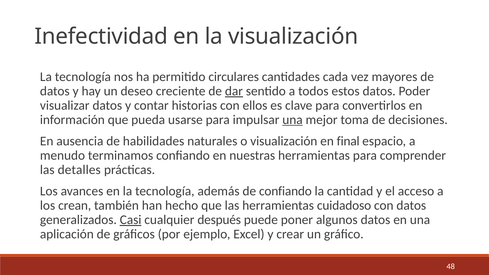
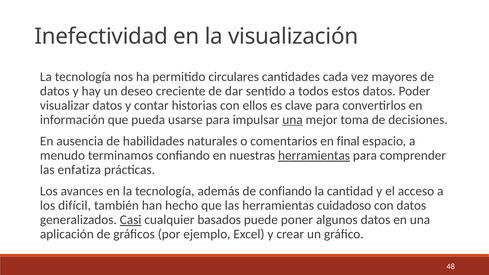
dar underline: present -> none (234, 91)
o visualización: visualización -> comentarios (284, 141)
herramientas underline: none -> present (314, 155)
detalles: detalles -> enfatiza (79, 170)
crean: crean -> difícil (75, 205)
después: después -> basados (219, 220)
